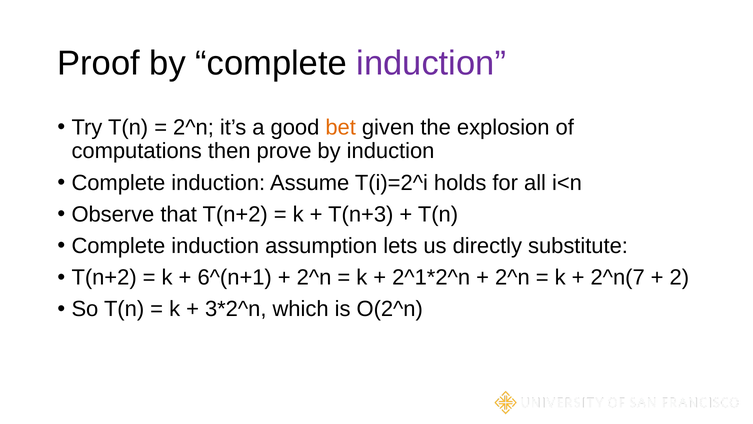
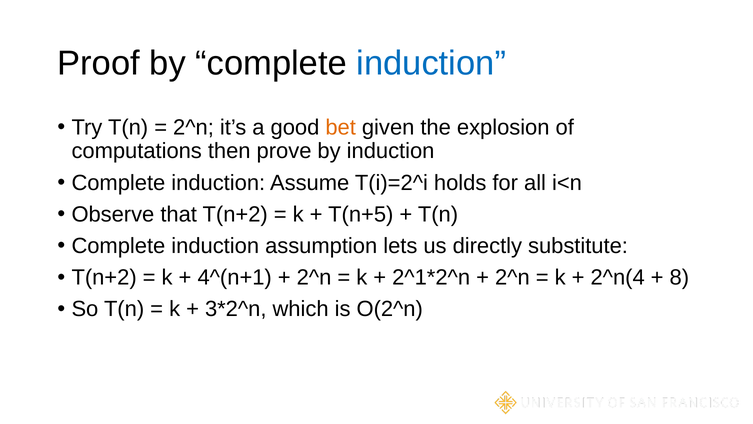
induction colour: purple -> blue (431, 63)
T(n+3: T(n+3 -> T(n+5 (361, 214)
6^(n+1: 6^(n+1 -> 4^(n+1 (235, 277)
2^n(7: 2^n(7 -> 2^n(4 (618, 277)
2: 2 -> 8 (679, 277)
